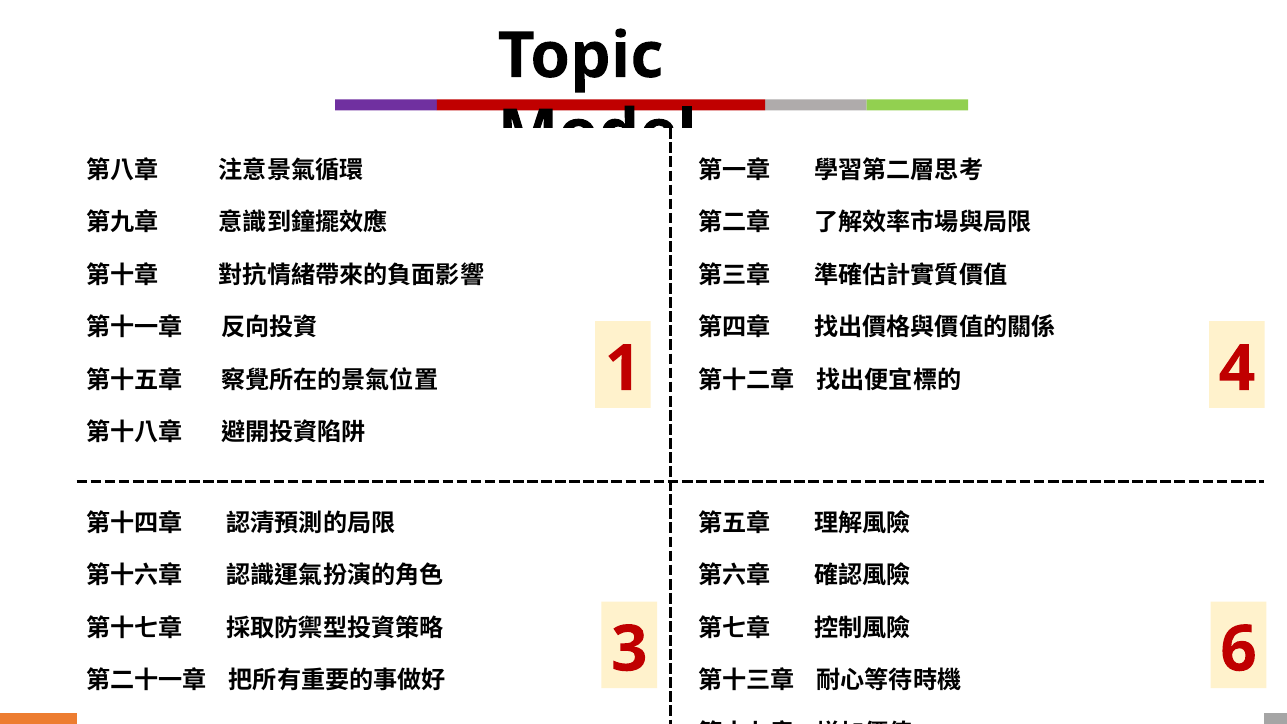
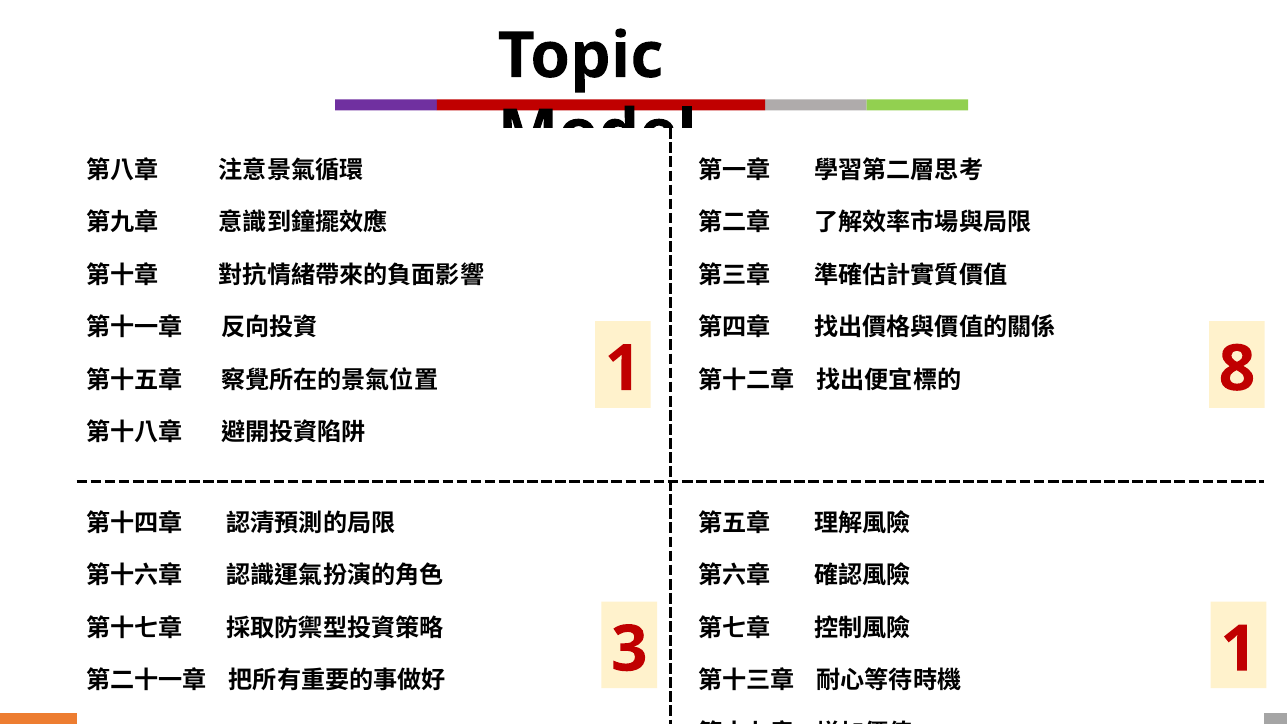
4: 4 -> 8 (1237, 369)
3 6: 6 -> 1 (1239, 649)
